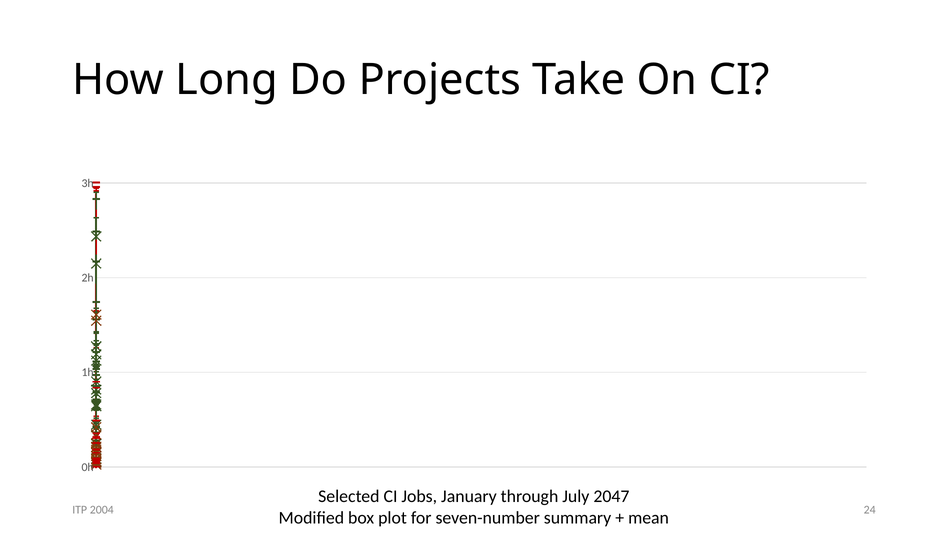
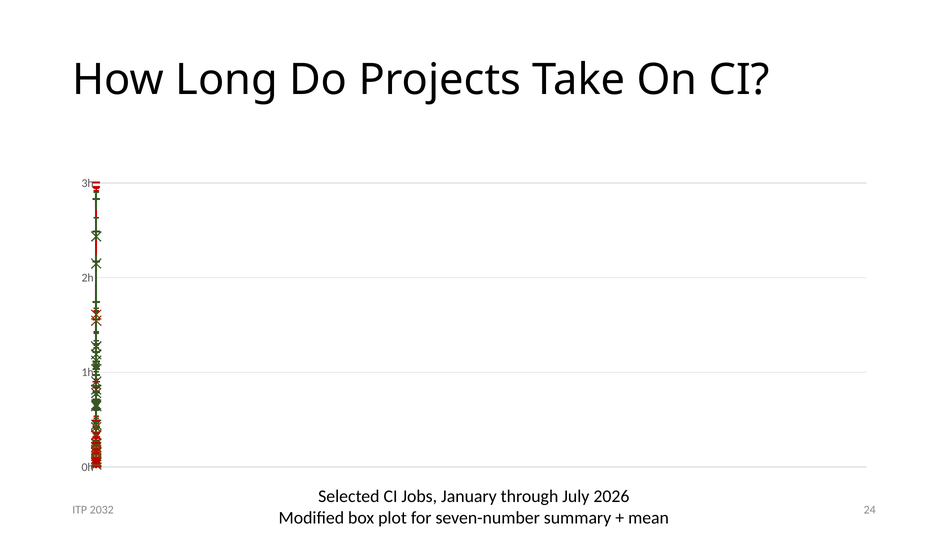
2047: 2047 -> 2026 (611, 496)
2004: 2004 -> 2032 (102, 509)
